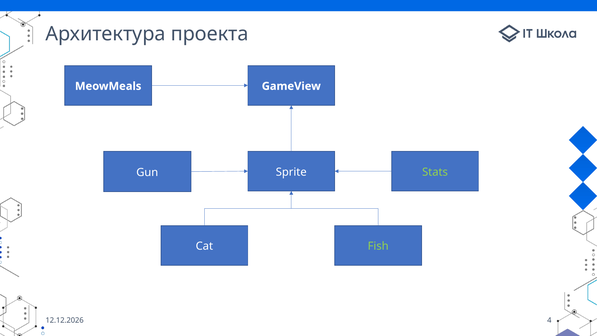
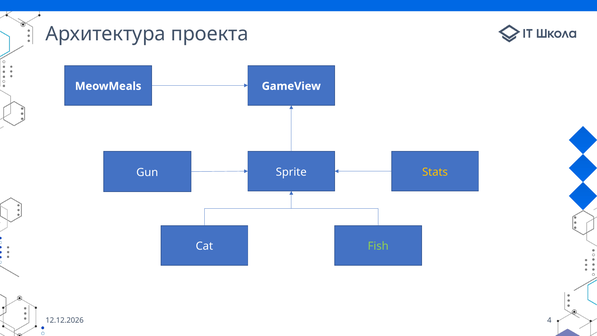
Stats colour: light green -> yellow (435, 172)
